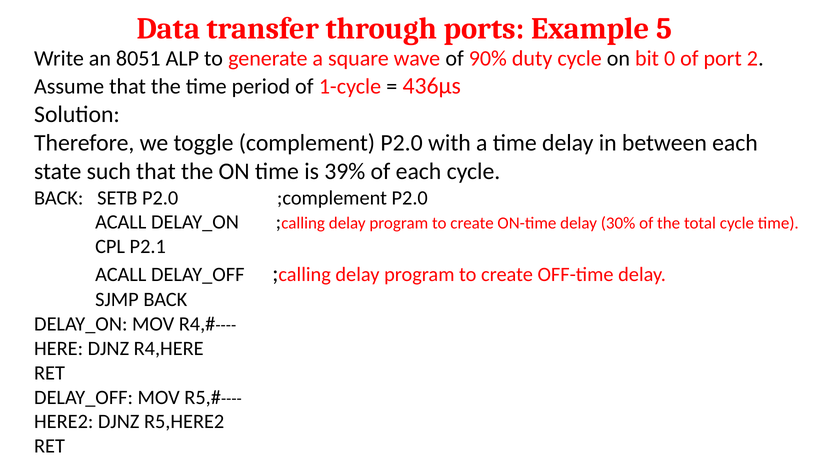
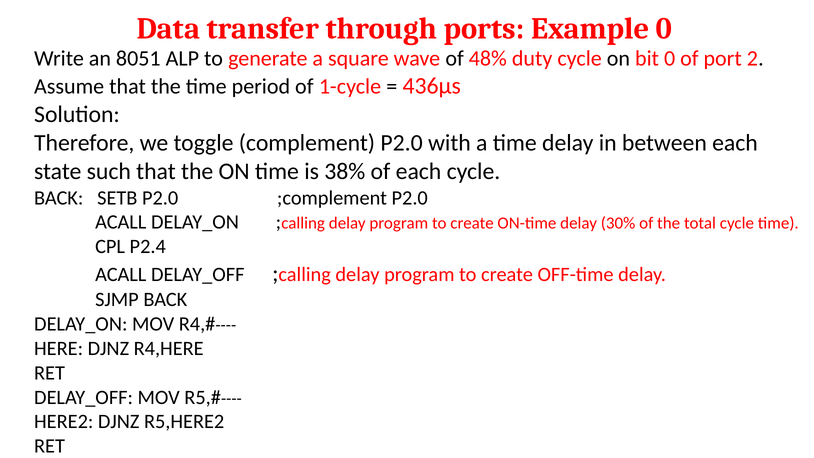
Example 5: 5 -> 0 (664, 29)
90%: 90% -> 48% (488, 58)
39%: 39% -> 38% (345, 172)
P2.1: P2.1 -> P2.4 (148, 247)
